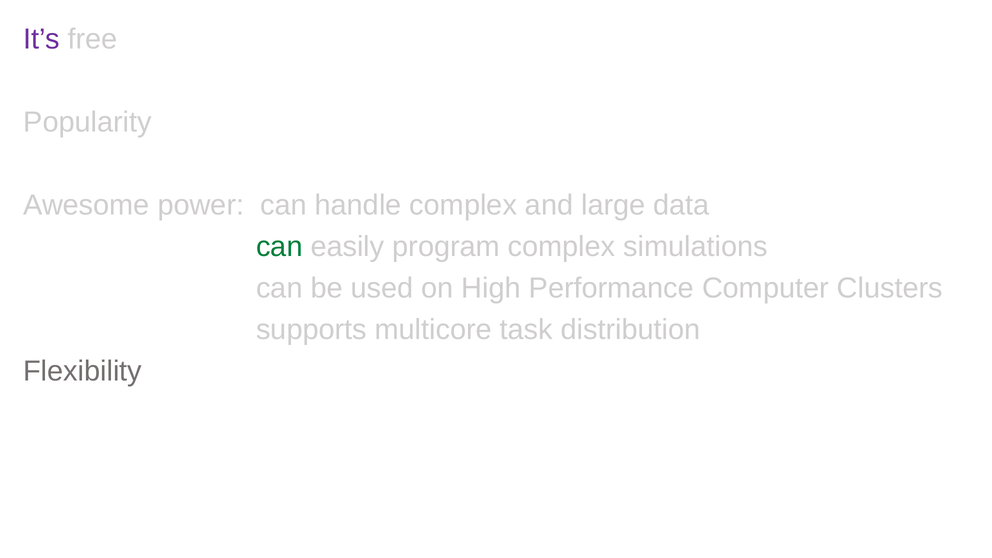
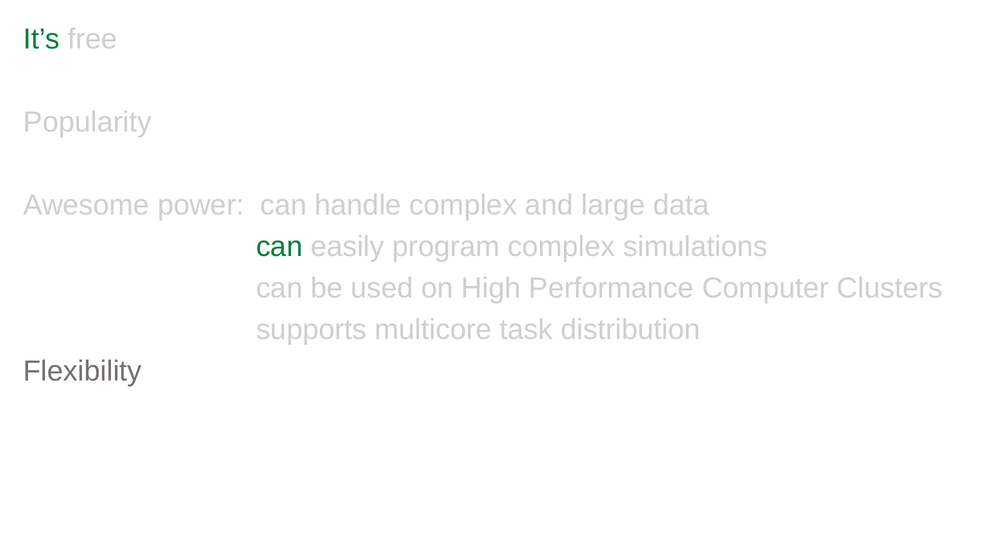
It’s colour: purple -> green (42, 39)
